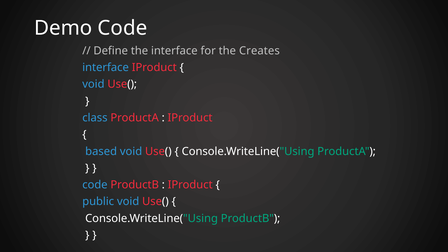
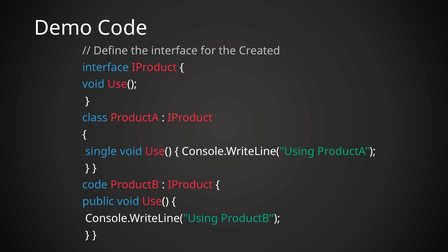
Creates: Creates -> Created (260, 51)
based: based -> single (101, 151)
